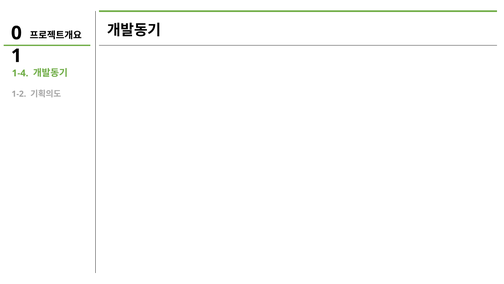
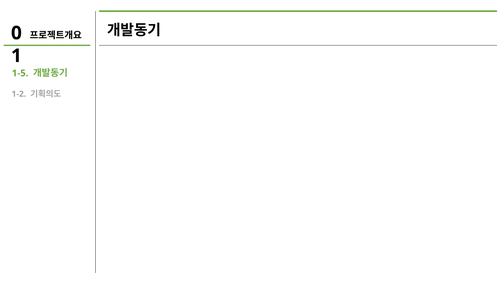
1-4: 1-4 -> 1-5 (20, 73)
